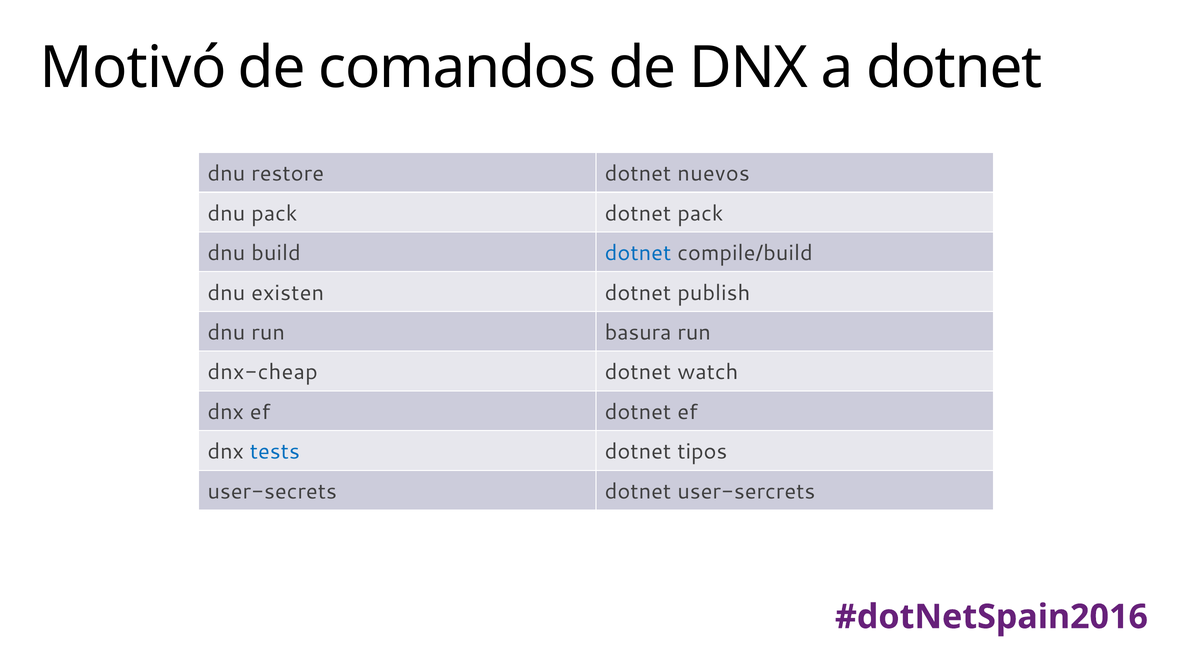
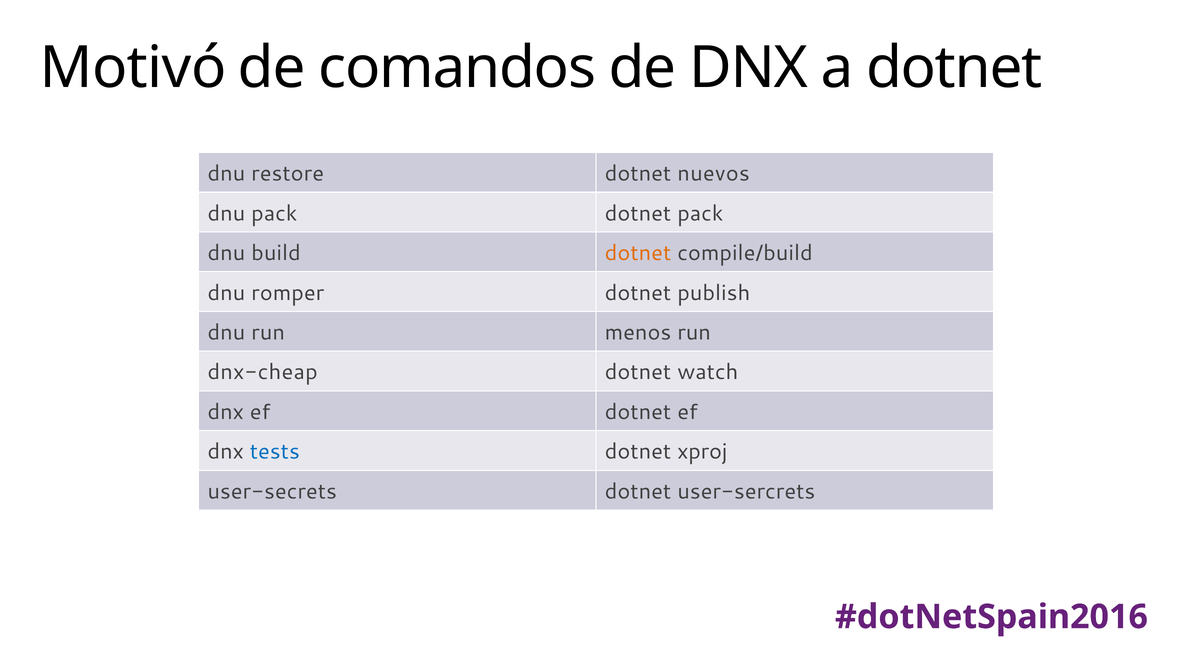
dotnet colour: blue -> orange (638, 253)
existen: existen -> romper (288, 293)
basura: basura -> menos (638, 333)
tipos: tipos -> xproj (702, 452)
